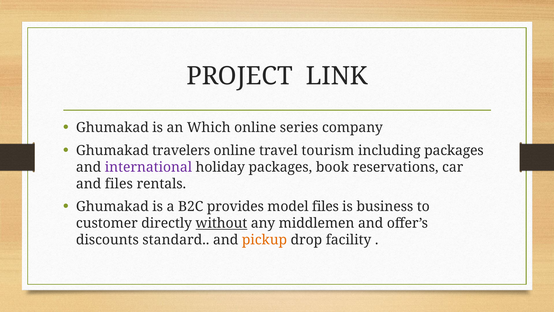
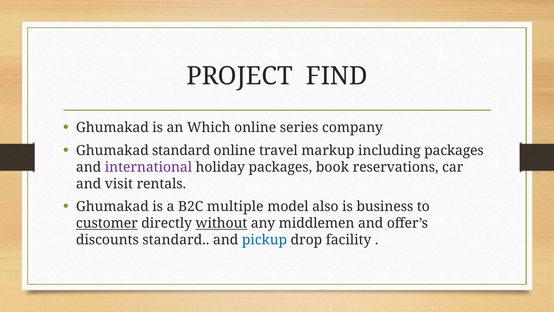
LINK: LINK -> FIND (337, 76)
Ghumakad travelers: travelers -> standard (181, 150)
tourism: tourism -> markup (328, 150)
and files: files -> visit (119, 184)
provides: provides -> multiple (235, 206)
model files: files -> also (325, 206)
customer underline: none -> present (107, 223)
pickup colour: orange -> blue (264, 240)
